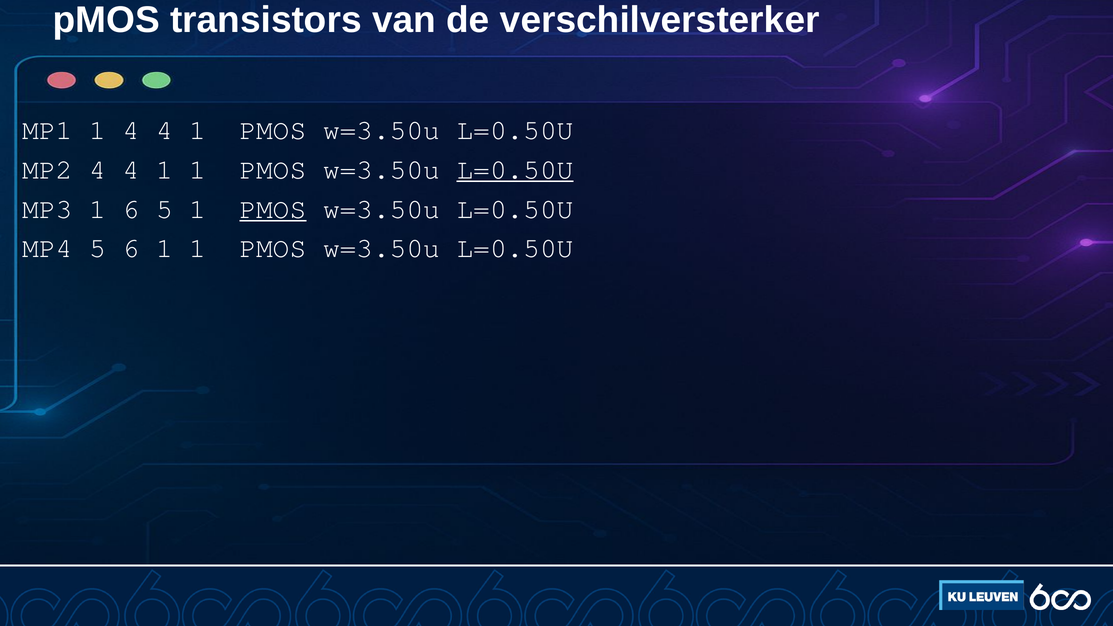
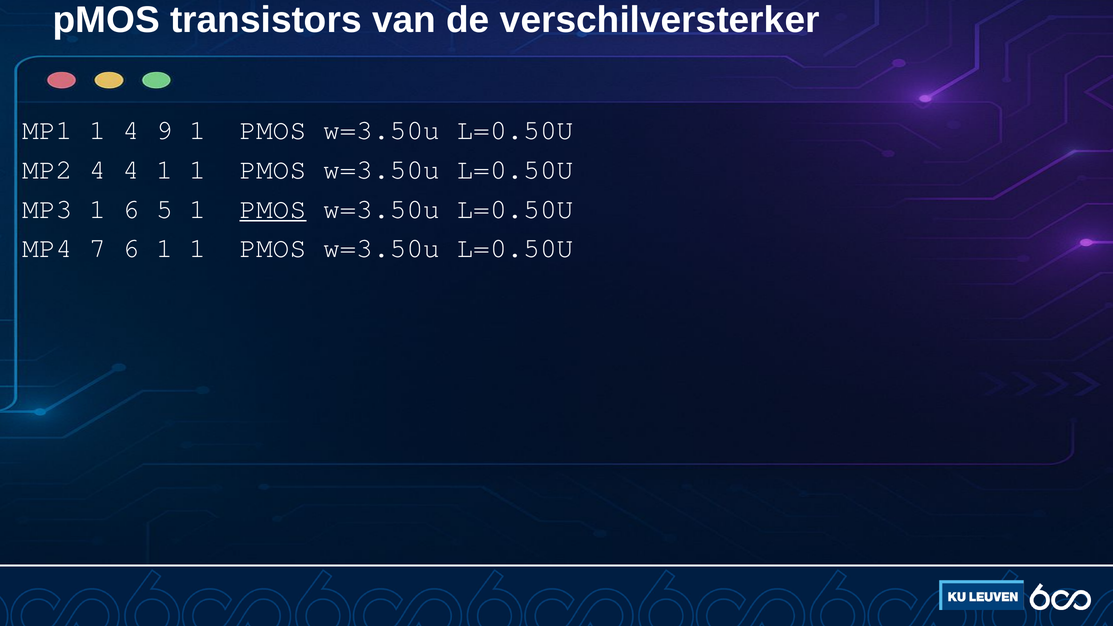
1 4 4: 4 -> 9 (164, 130)
L=0.50U underline: present -> none (515, 169)
MP4 5: 5 -> 7 (98, 248)
